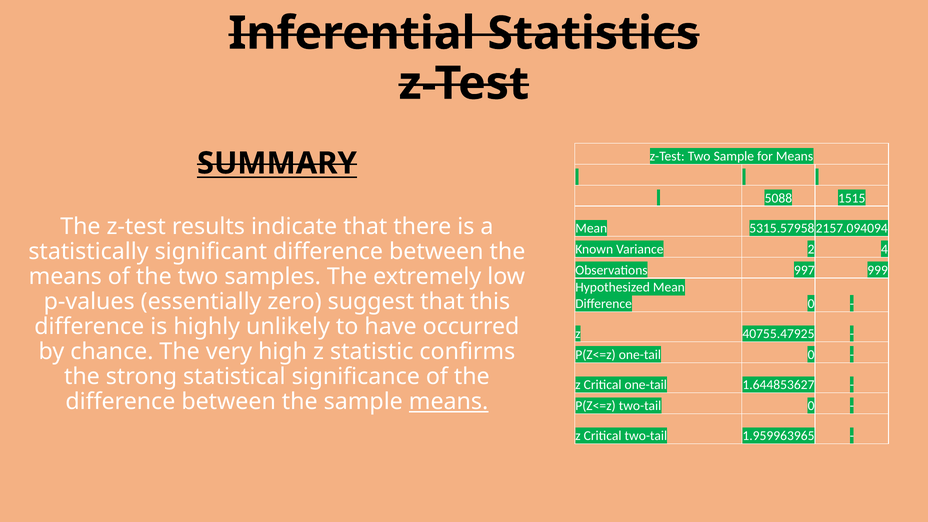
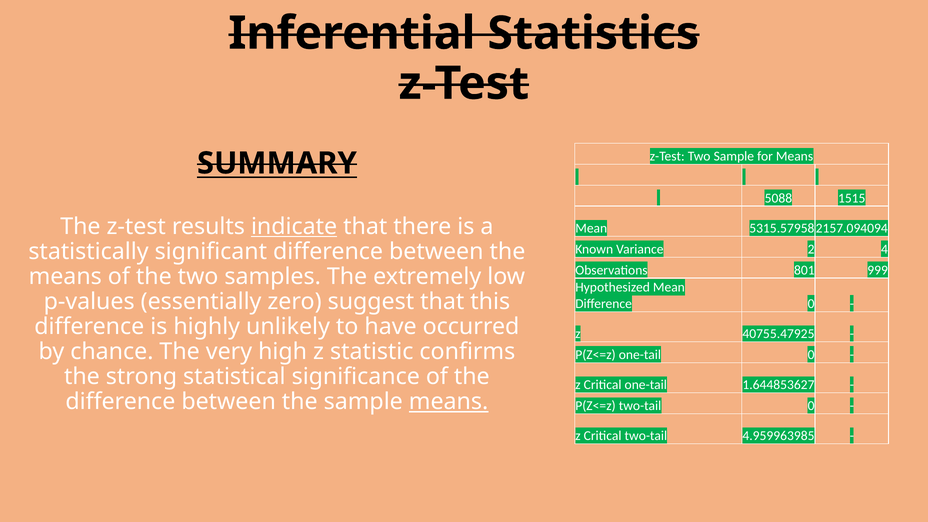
indicate underline: none -> present (294, 227)
997: 997 -> 801 (804, 270)
1.959963965: 1.959963965 -> 4.959963985 (778, 436)
